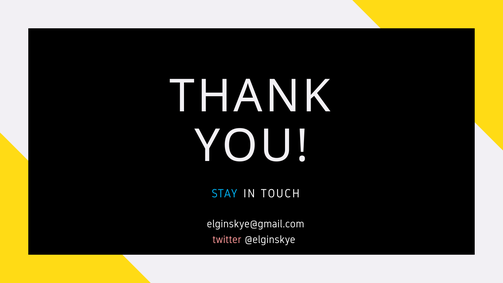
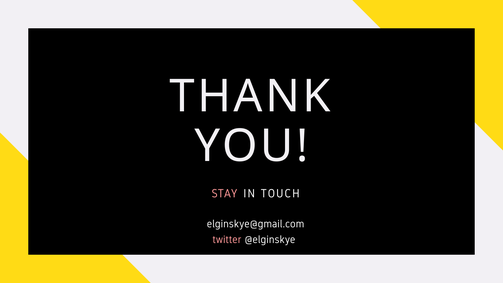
STAY colour: light blue -> pink (224, 194)
